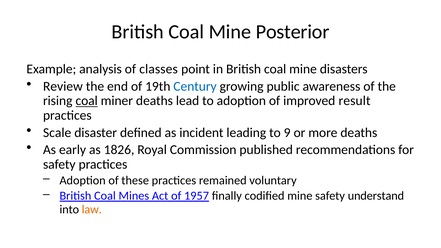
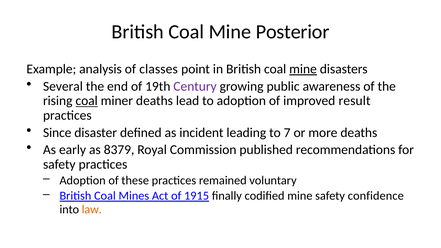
mine underline: none -> present (303, 69)
Review: Review -> Several (63, 86)
Century colour: blue -> purple (195, 86)
Scale: Scale -> Since (57, 133)
9: 9 -> 7 (287, 133)
1826: 1826 -> 8379 (119, 150)
1957: 1957 -> 1915 (197, 196)
understand: understand -> confidence (376, 196)
